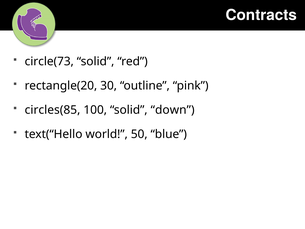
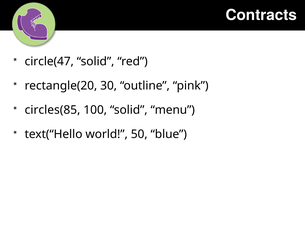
circle(73: circle(73 -> circle(47 (49, 61)
down: down -> menu (173, 110)
